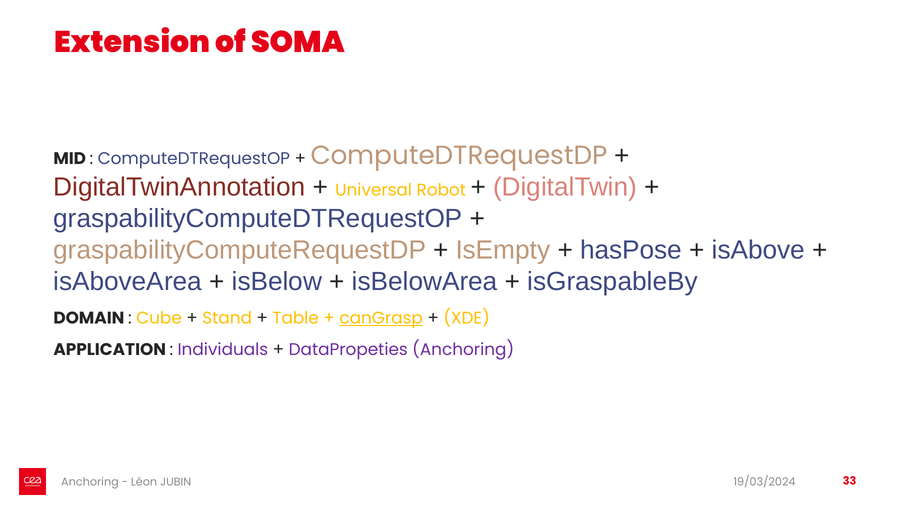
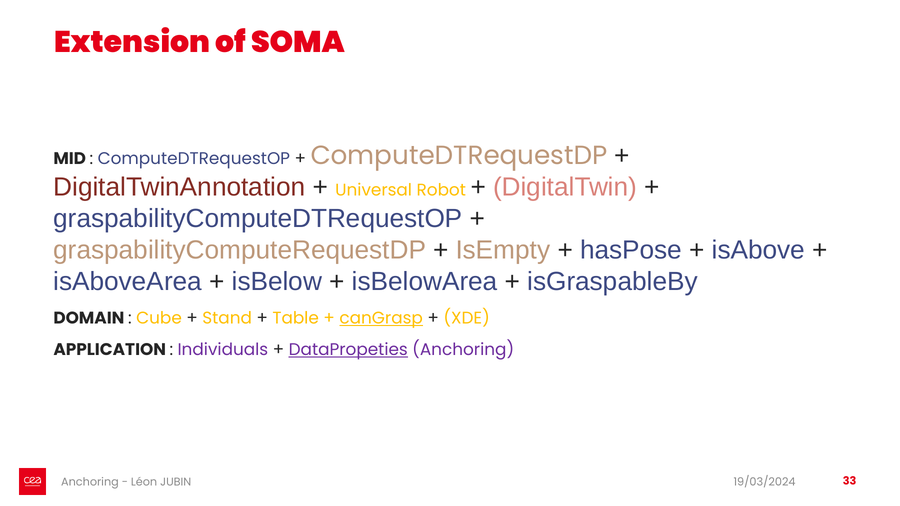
DataPropeties underline: none -> present (348, 350)
